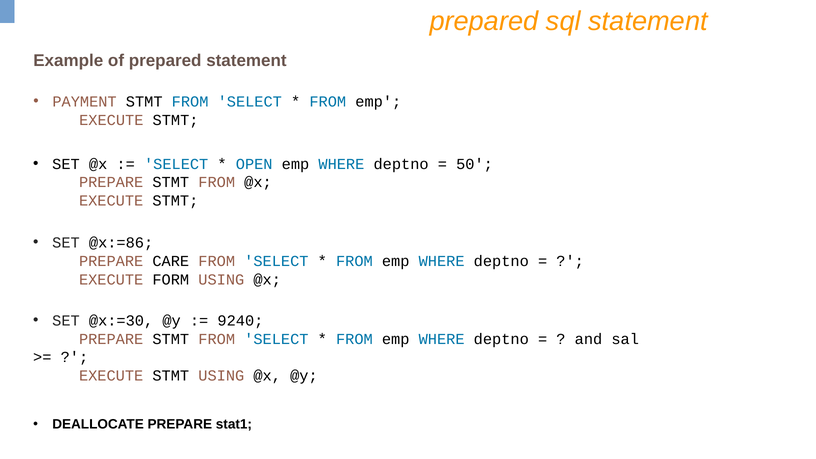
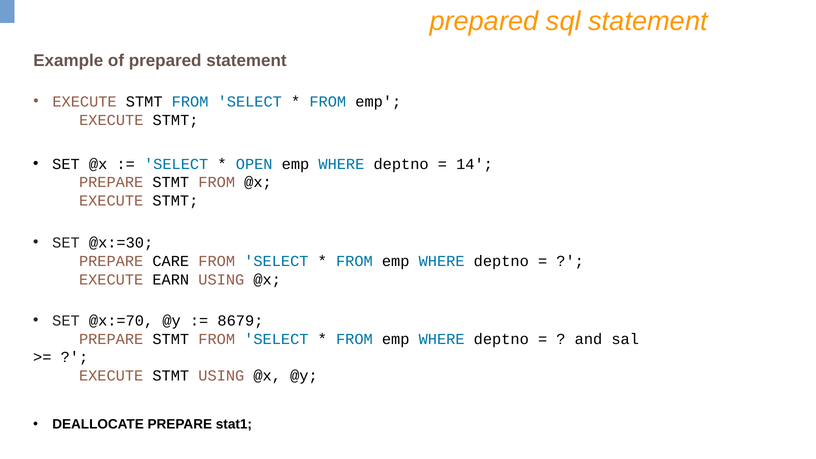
PAYMENT: PAYMENT -> EXECUTE (85, 102)
50: 50 -> 14 (475, 164)
@x:=86: @x:=86 -> @x:=30 (121, 243)
FORM: FORM -> EARN (171, 279)
@x:=30: @x:=30 -> @x:=70 (121, 321)
9240: 9240 -> 8679 (240, 321)
